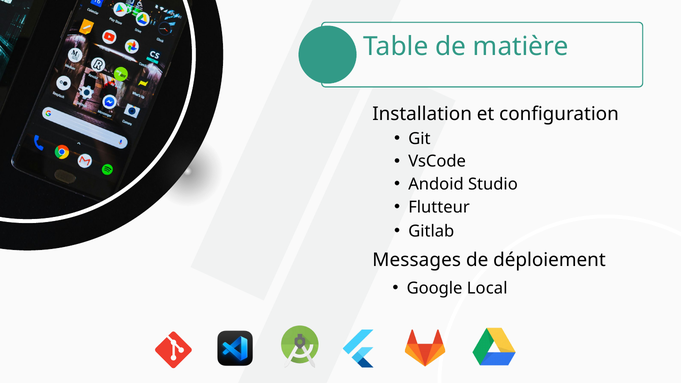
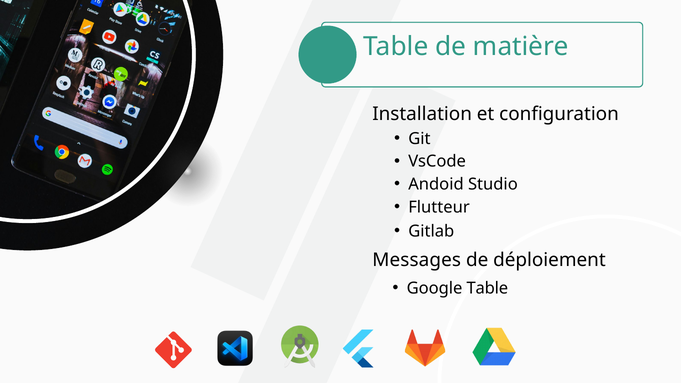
Google Local: Local -> Table (487, 288)
